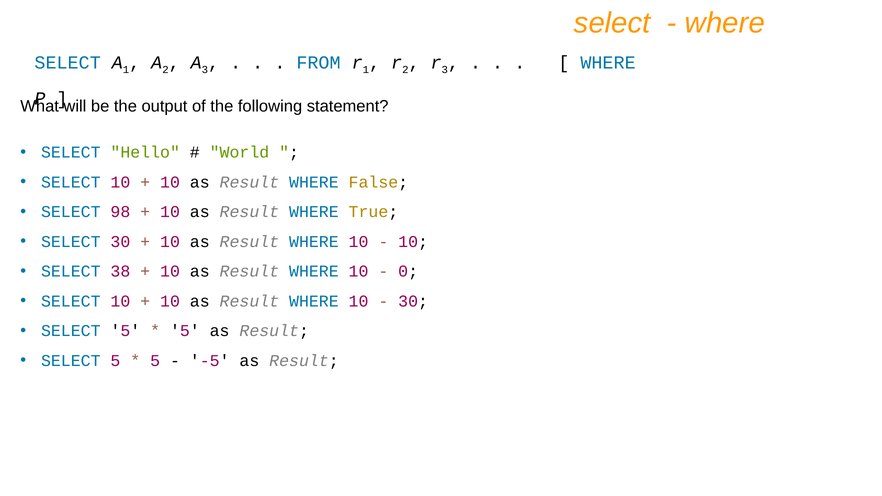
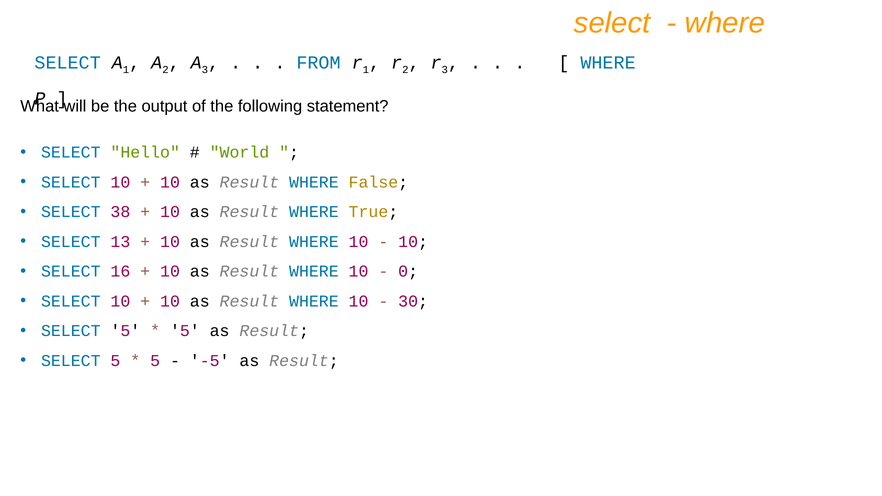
98: 98 -> 38 (120, 212)
SELECT 30: 30 -> 13 (120, 242)
38: 38 -> 16 (120, 272)
